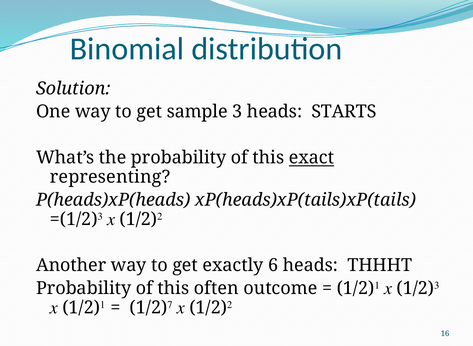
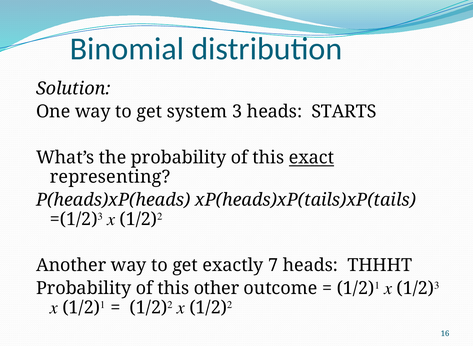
sample: sample -> system (197, 112)
6: 6 -> 7 (273, 266)
often: often -> other (216, 289)
7: 7 -> 2 (170, 305)
